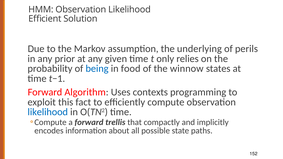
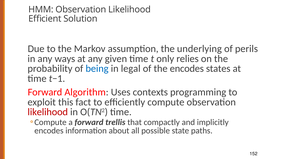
prior: prior -> ways (65, 59)
food: food -> legal (131, 69)
the winnow: winnow -> encodes (187, 69)
likelihood colour: blue -> red (48, 112)
